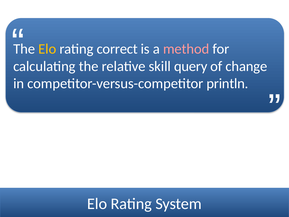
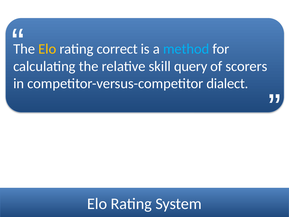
method colour: pink -> light blue (186, 49)
change: change -> scorers (246, 66)
println: println -> dialect (227, 84)
